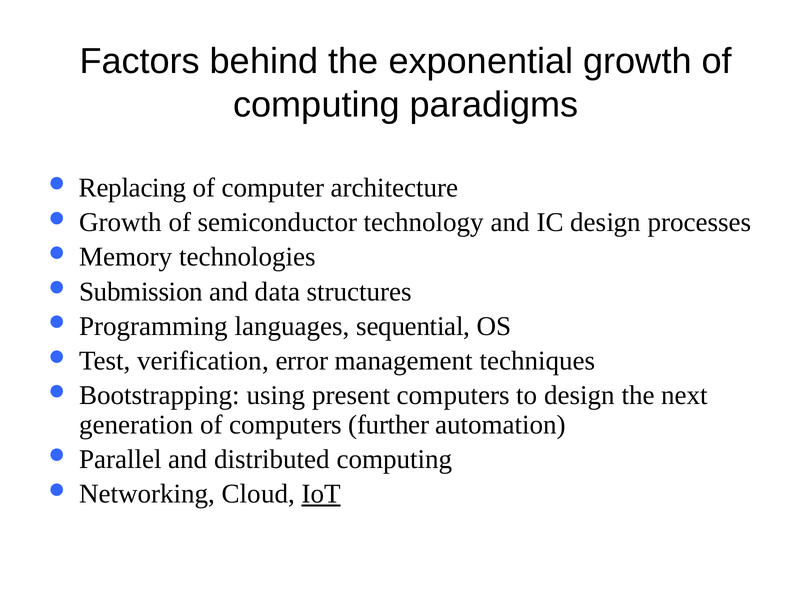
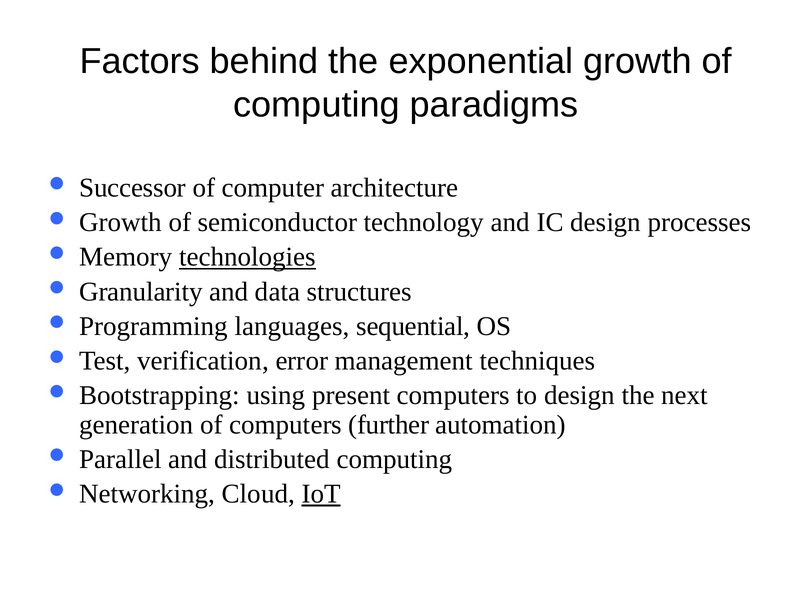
Replacing: Replacing -> Successor (133, 188)
technologies underline: none -> present (247, 257)
Submission: Submission -> Granularity (141, 292)
